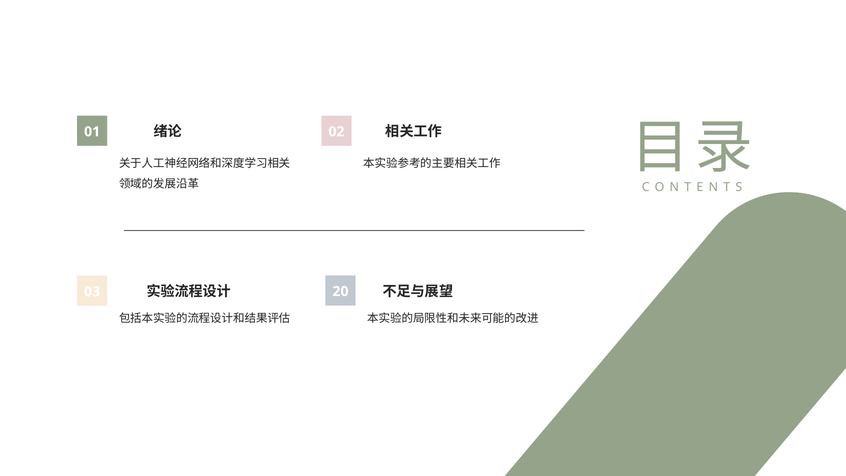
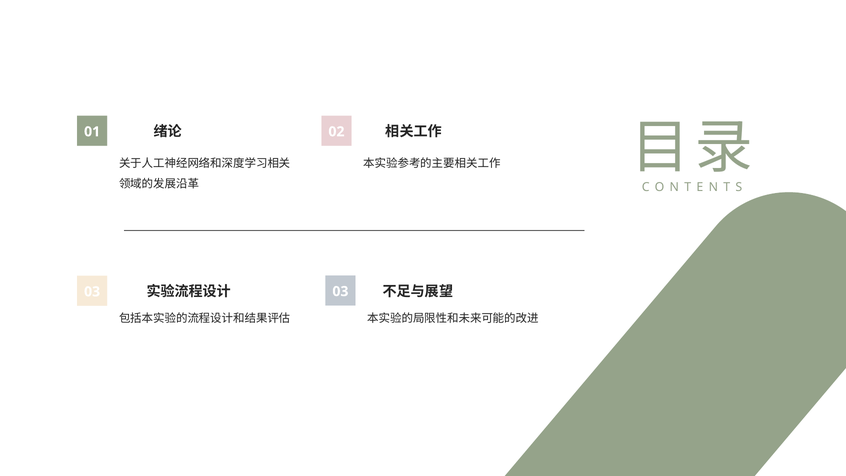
20: 20 -> 03 (340, 291)
